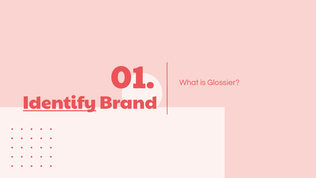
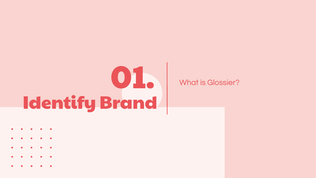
Identify underline: present -> none (60, 103)
